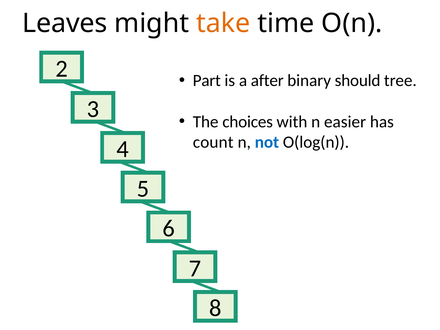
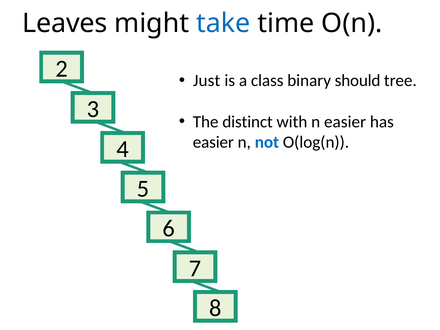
take colour: orange -> blue (223, 23)
Part: Part -> Just (207, 81)
after: after -> class (267, 81)
choices: choices -> distinct (248, 122)
count: count -> easier (213, 142)
